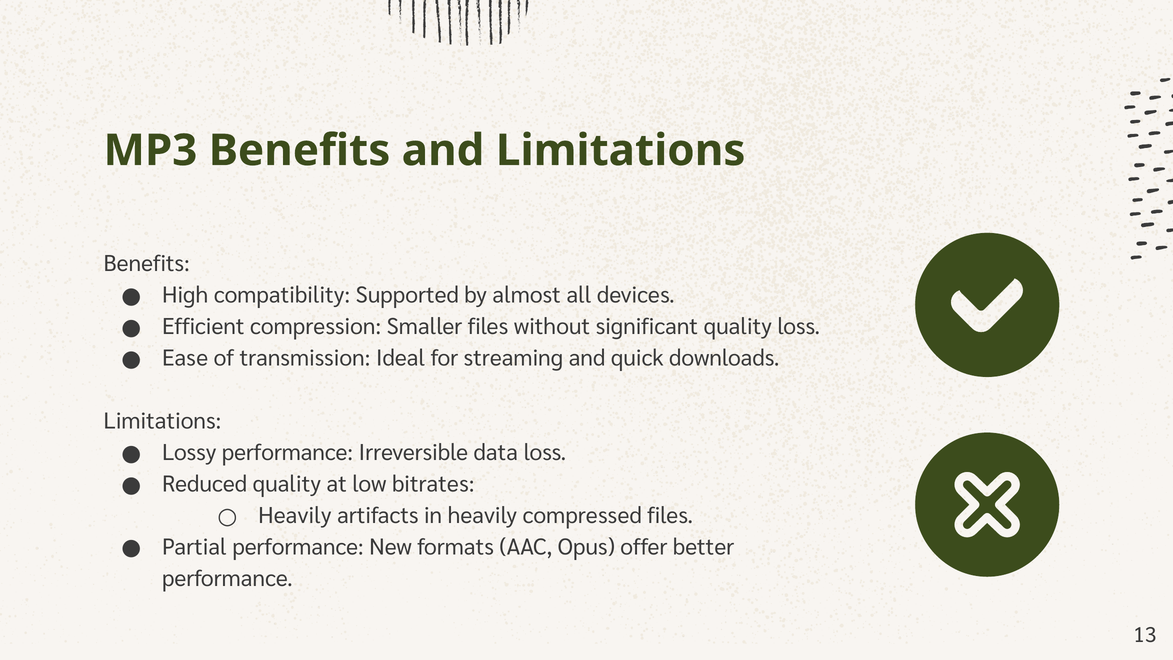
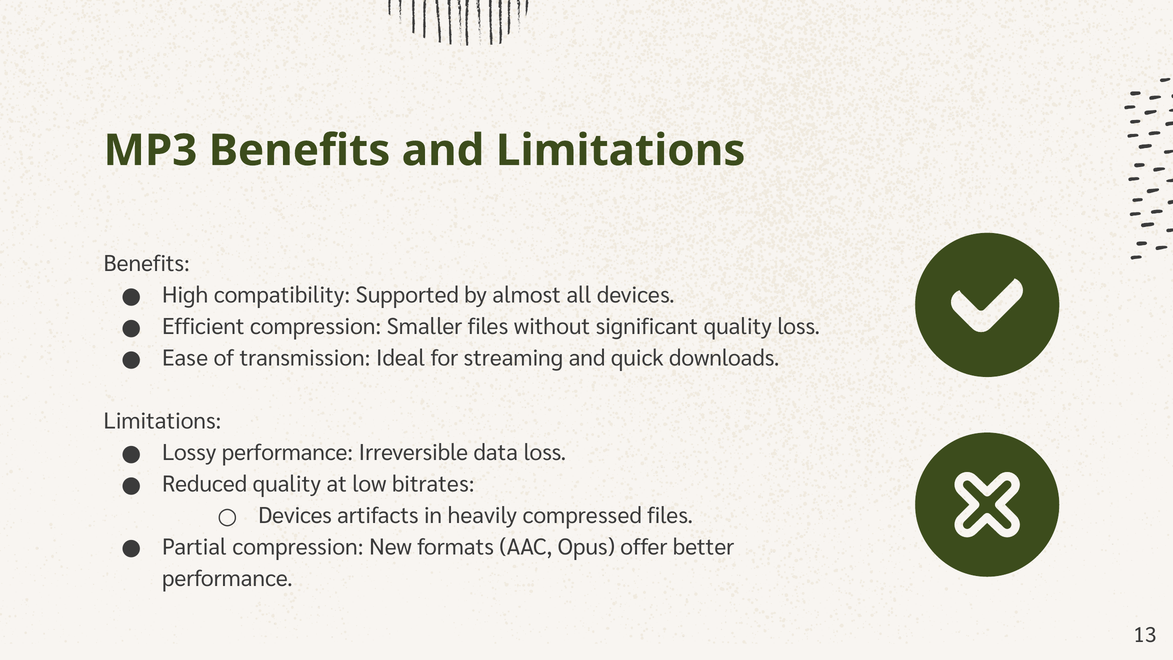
Heavily: Heavily -> Devices (295, 515)
Partial performance: performance -> compression (298, 547)
